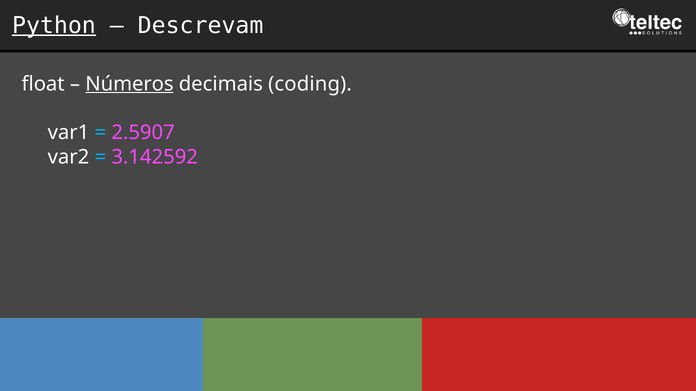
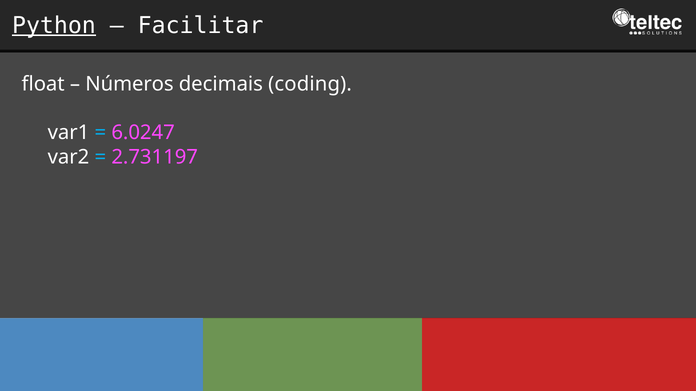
Descrevam: Descrevam -> Facilitar (201, 25)
Números underline: present -> none (129, 84)
2.5907: 2.5907 -> 6.0247 (143, 133)
3.142592: 3.142592 -> 2.731197 (155, 157)
